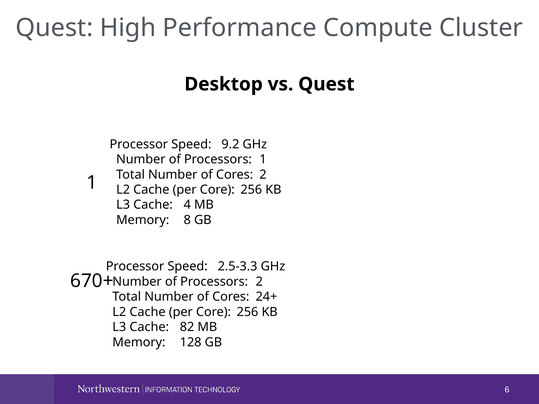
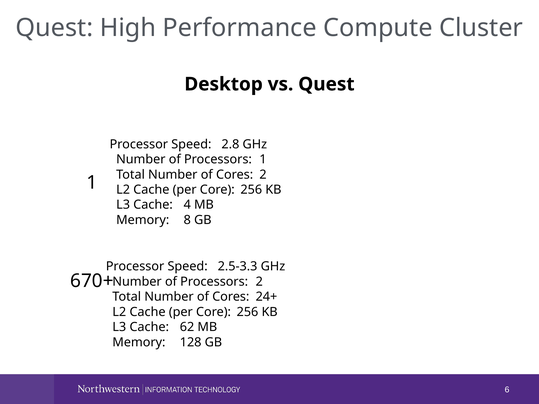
9.2: 9.2 -> 2.8 (230, 144)
82: 82 -> 62 (187, 327)
